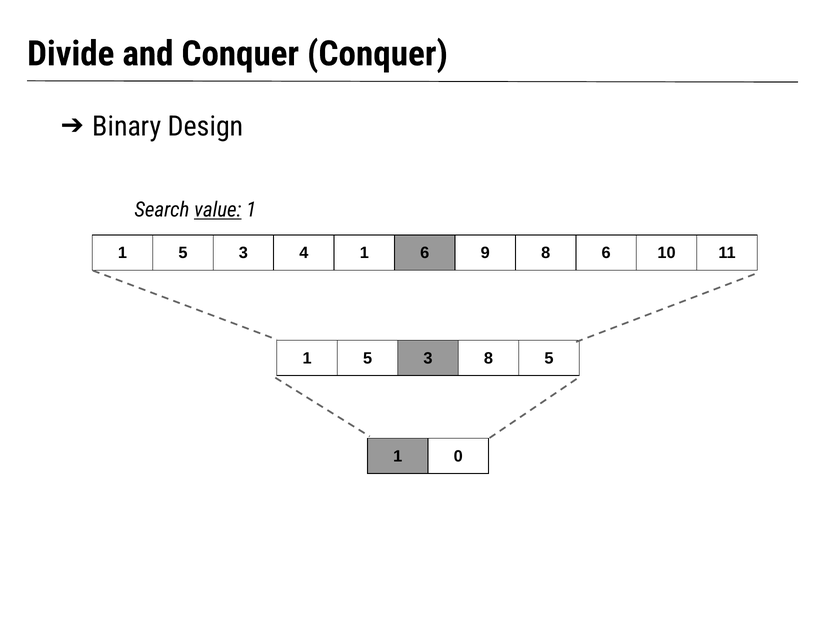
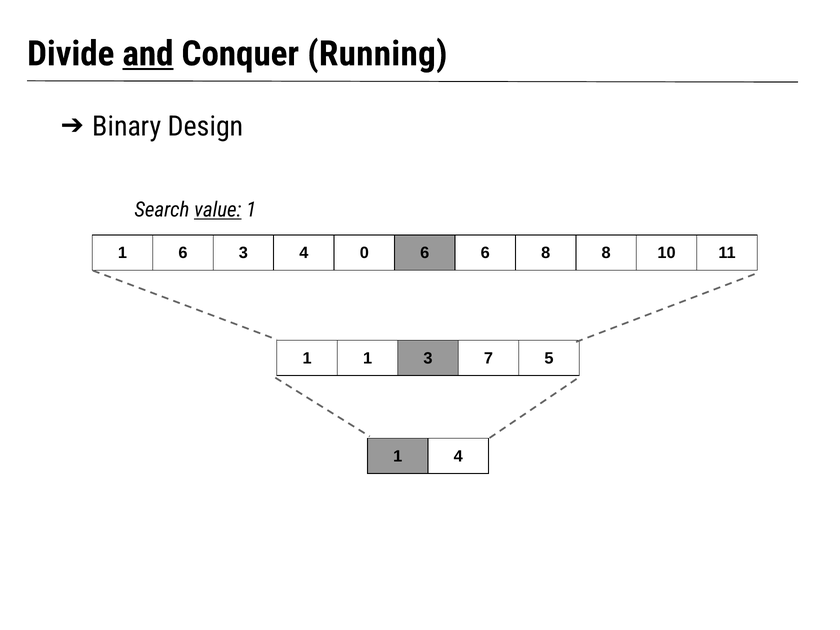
and underline: none -> present (148, 54)
Conquer Conquer: Conquer -> Running (377, 54)
5: 5 -> 6 (183, 253)
4 1: 1 -> 0 (364, 253)
6 9: 9 -> 6 (485, 253)
8 6: 6 -> 8 (606, 253)
5: 5 -> 1 (368, 358)
3 8: 8 -> 7 (488, 358)
1 0: 0 -> 4 (458, 456)
